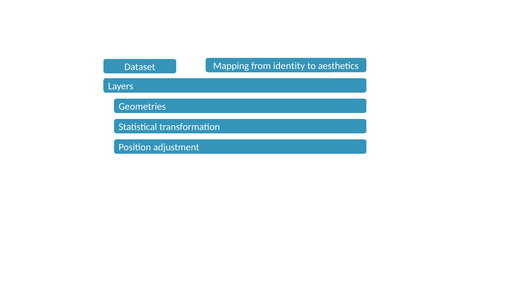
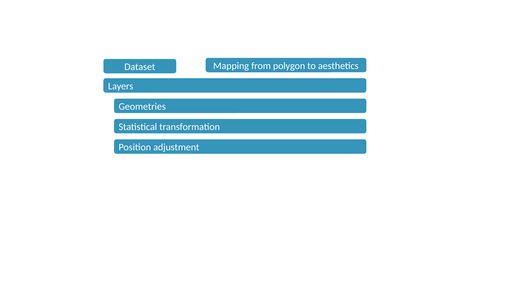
identity: identity -> polygon (289, 66)
